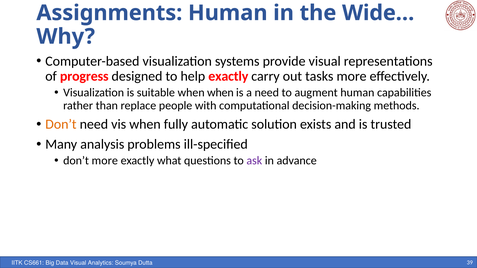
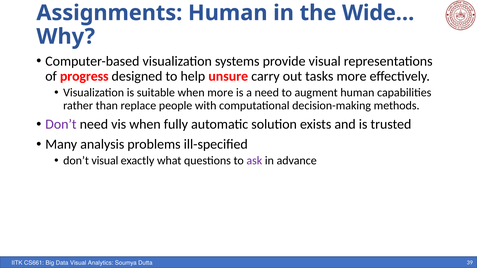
help exactly: exactly -> unsure (228, 76)
when when: when -> more (220, 93)
Don’t colour: orange -> purple (61, 124)
don’t more: more -> visual (105, 161)
